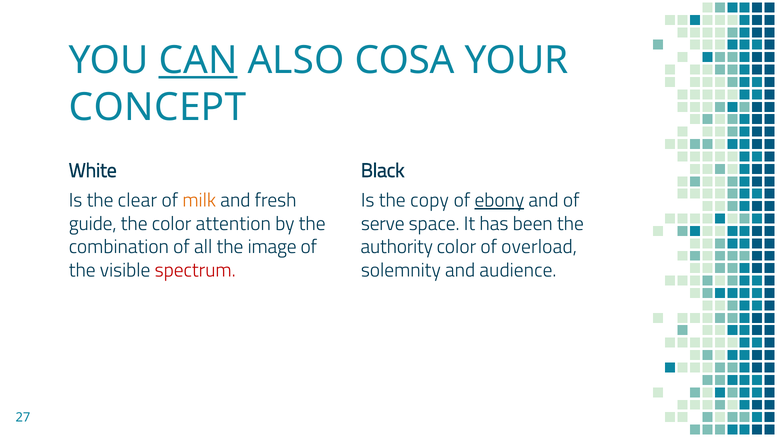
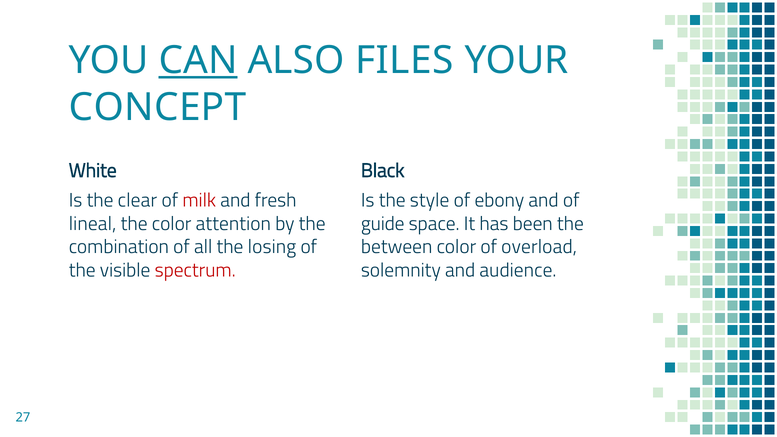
COSA: COSA -> FILES (404, 61)
milk colour: orange -> red (199, 200)
copy: copy -> style (430, 200)
ebony underline: present -> none (499, 200)
guide: guide -> lineal (93, 224)
serve: serve -> guide (383, 224)
image: image -> losing (272, 247)
authority: authority -> between (397, 247)
